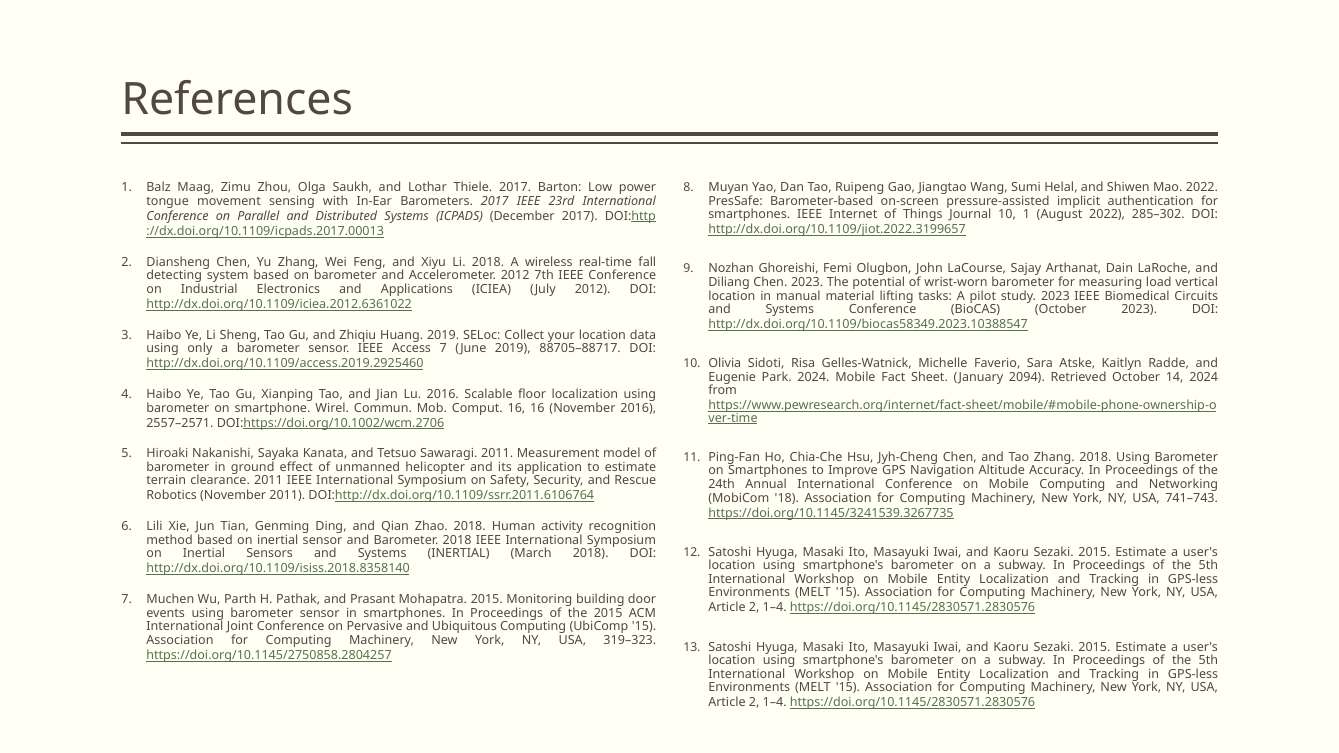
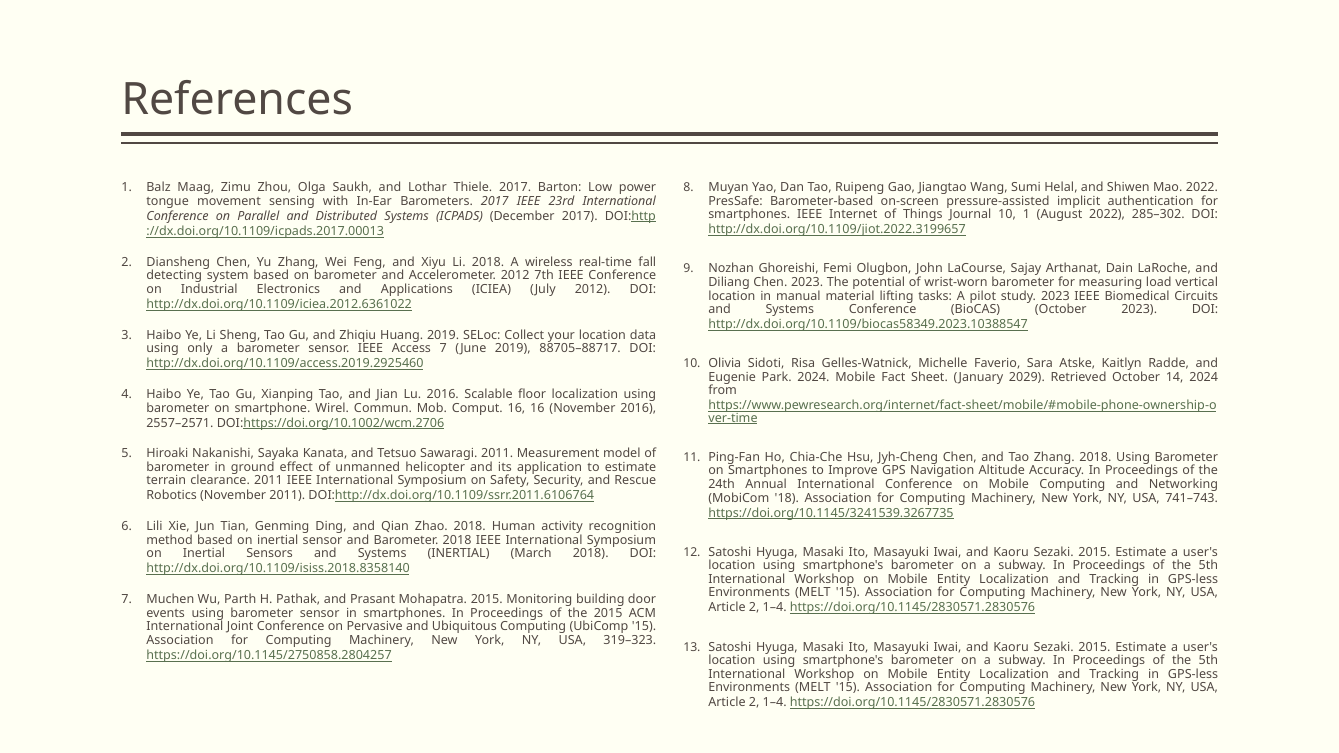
2094: 2094 -> 2029 (1027, 377)
